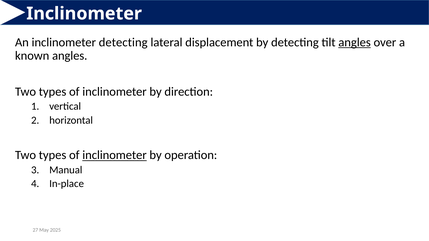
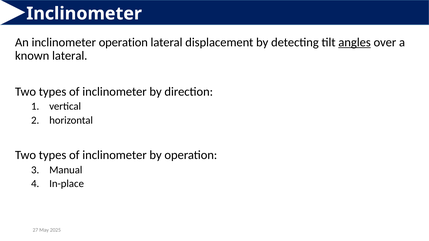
inclinometer detecting: detecting -> operation (123, 42)
known angles: angles -> lateral (70, 56)
inclinometer underline: present -> none (115, 155)
